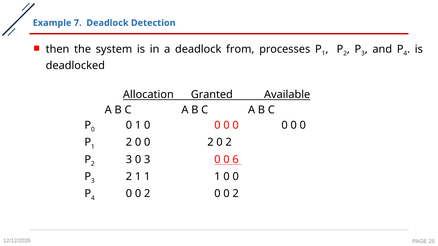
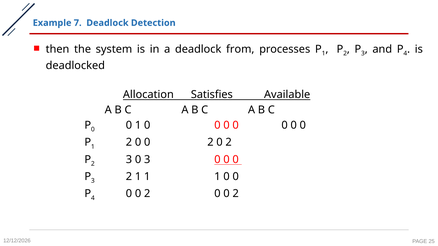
Granted: Granted -> Satisfies (212, 95)
3 0 0 6: 6 -> 0 (236, 160)
